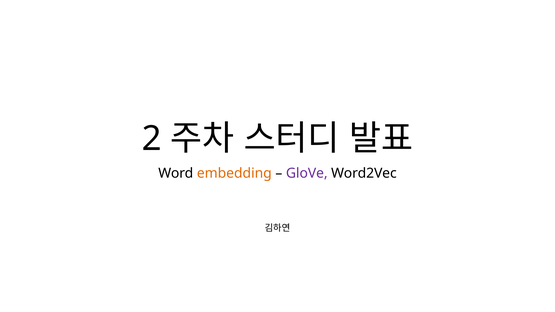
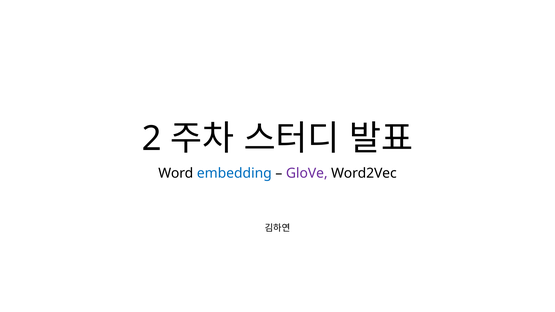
embedding colour: orange -> blue (234, 173)
